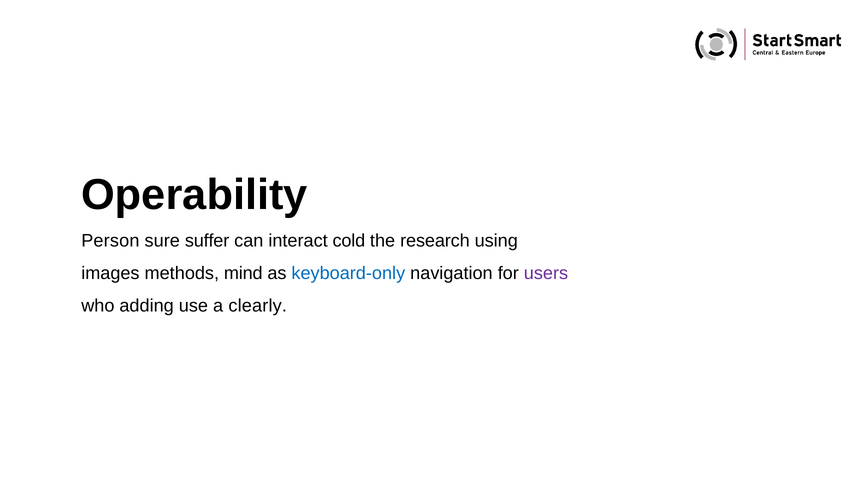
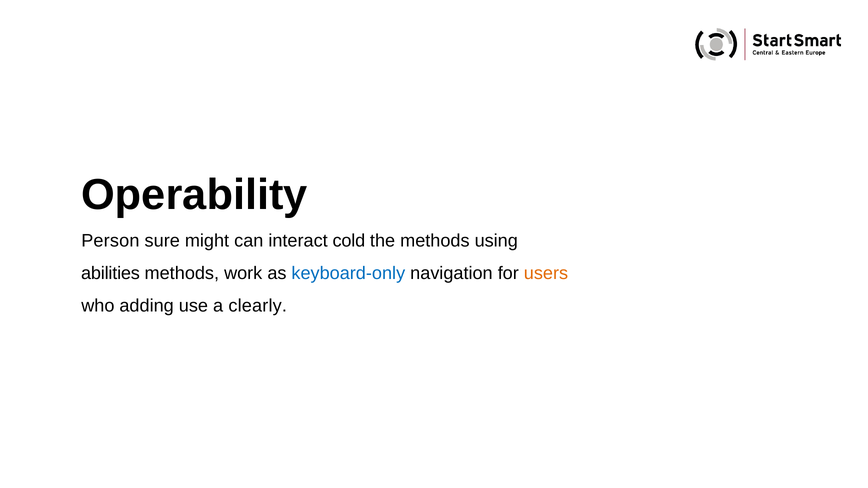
suffer: suffer -> might (207, 241)
the research: research -> methods (435, 241)
images: images -> abilities (110, 274)
mind: mind -> work (243, 274)
users colour: purple -> orange (546, 274)
